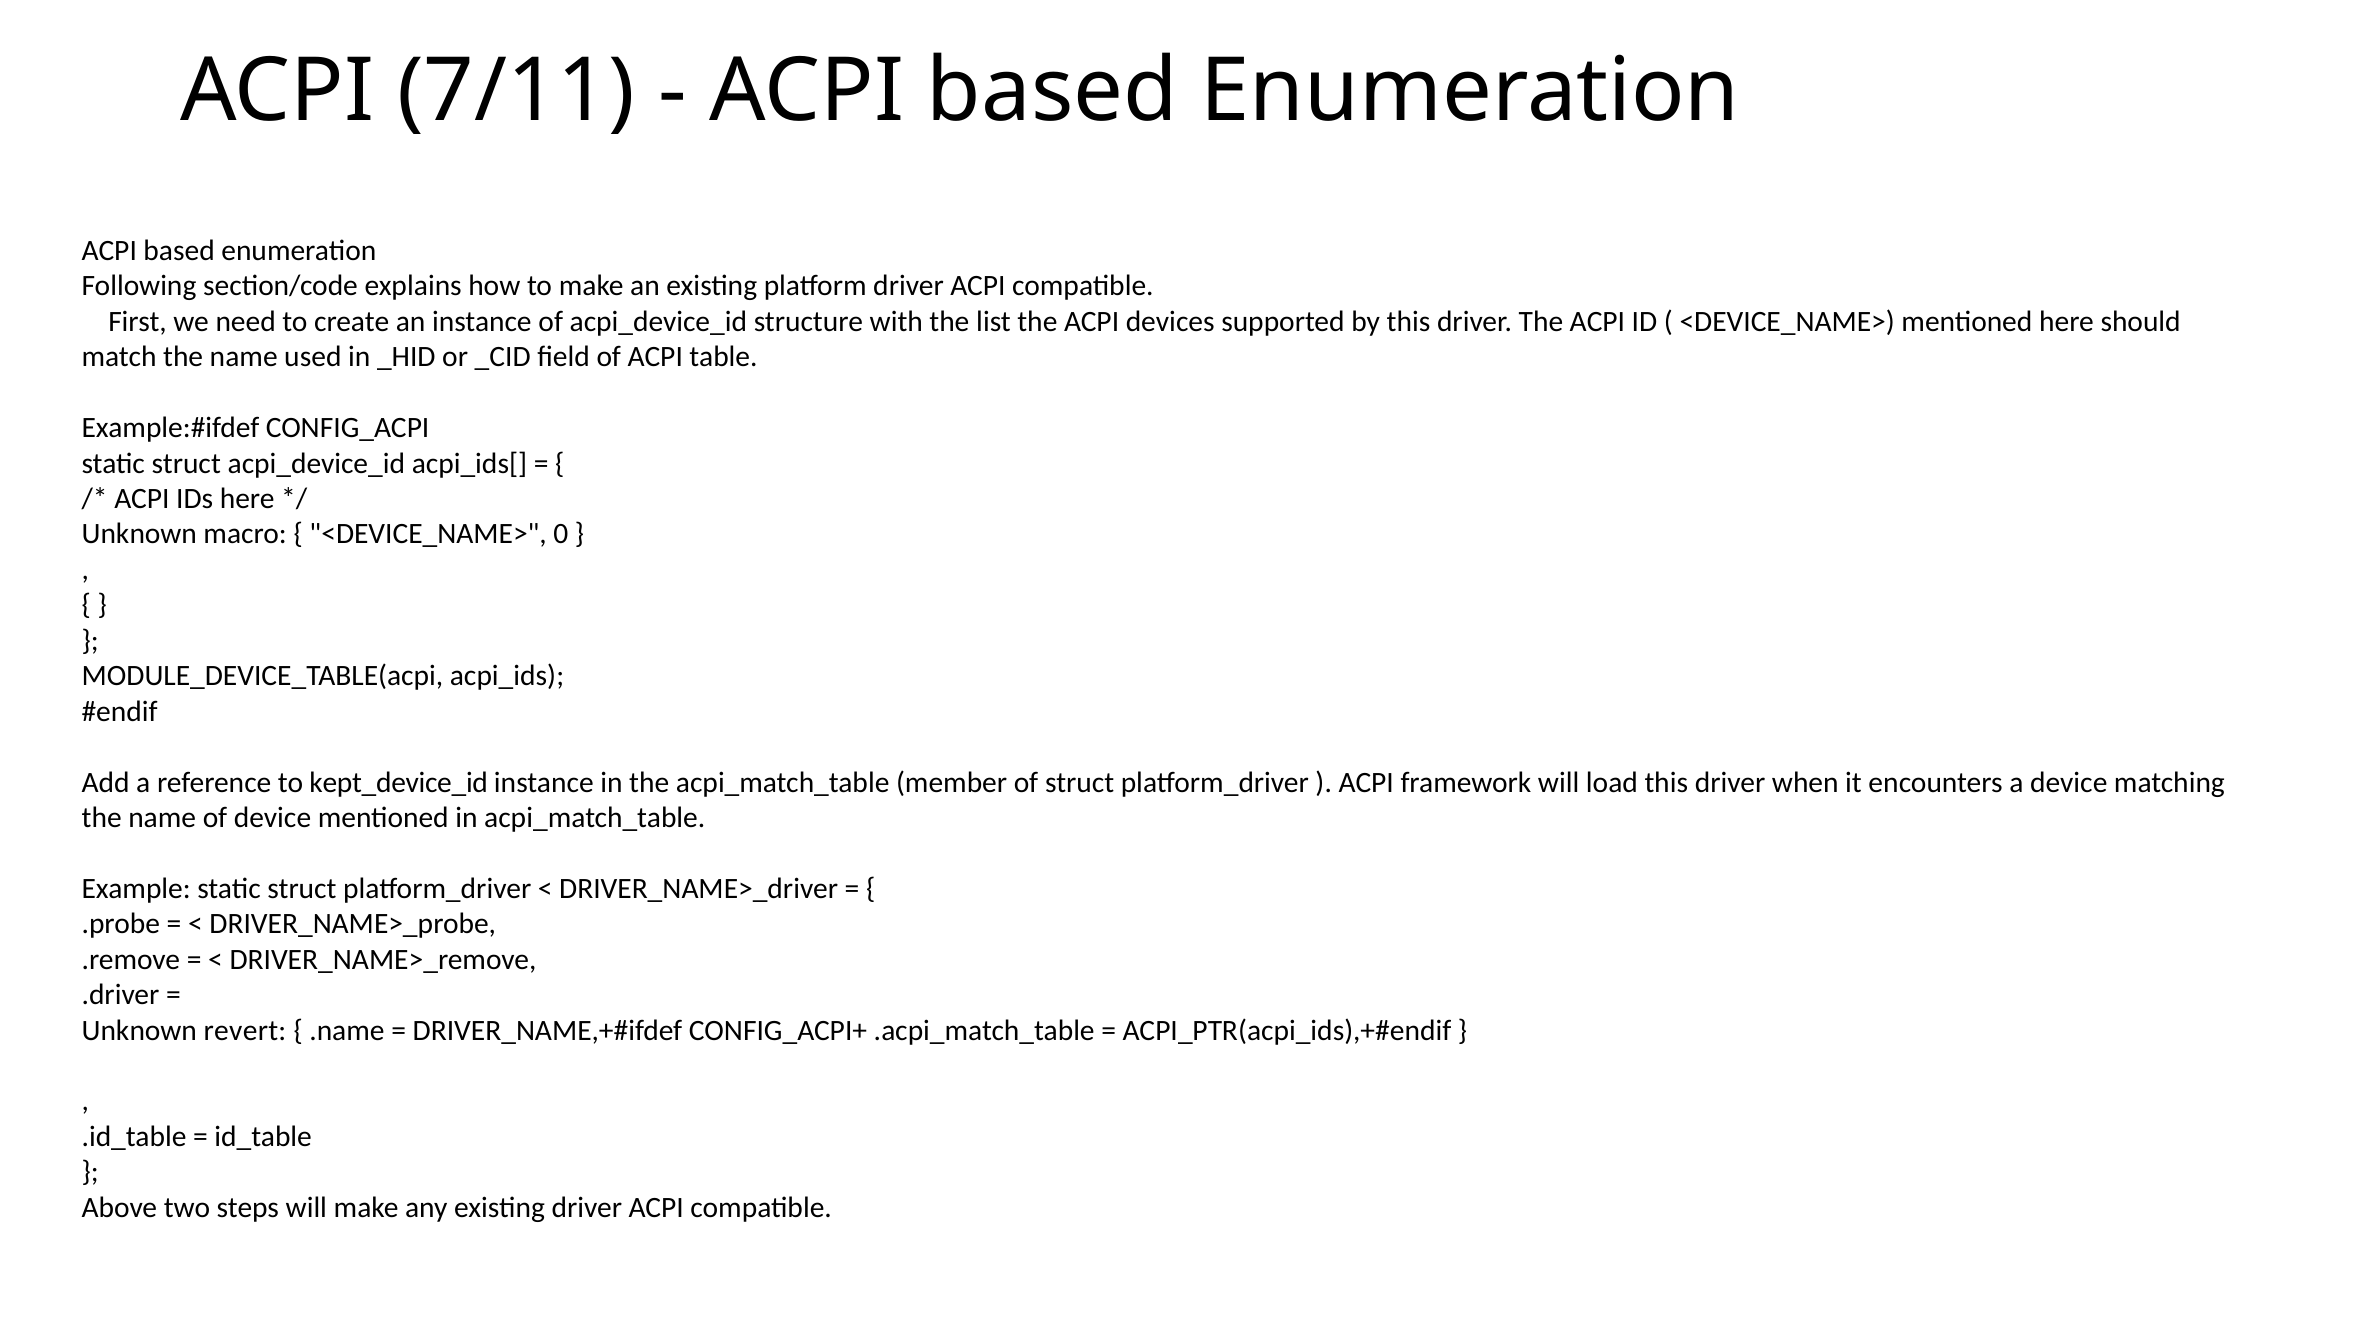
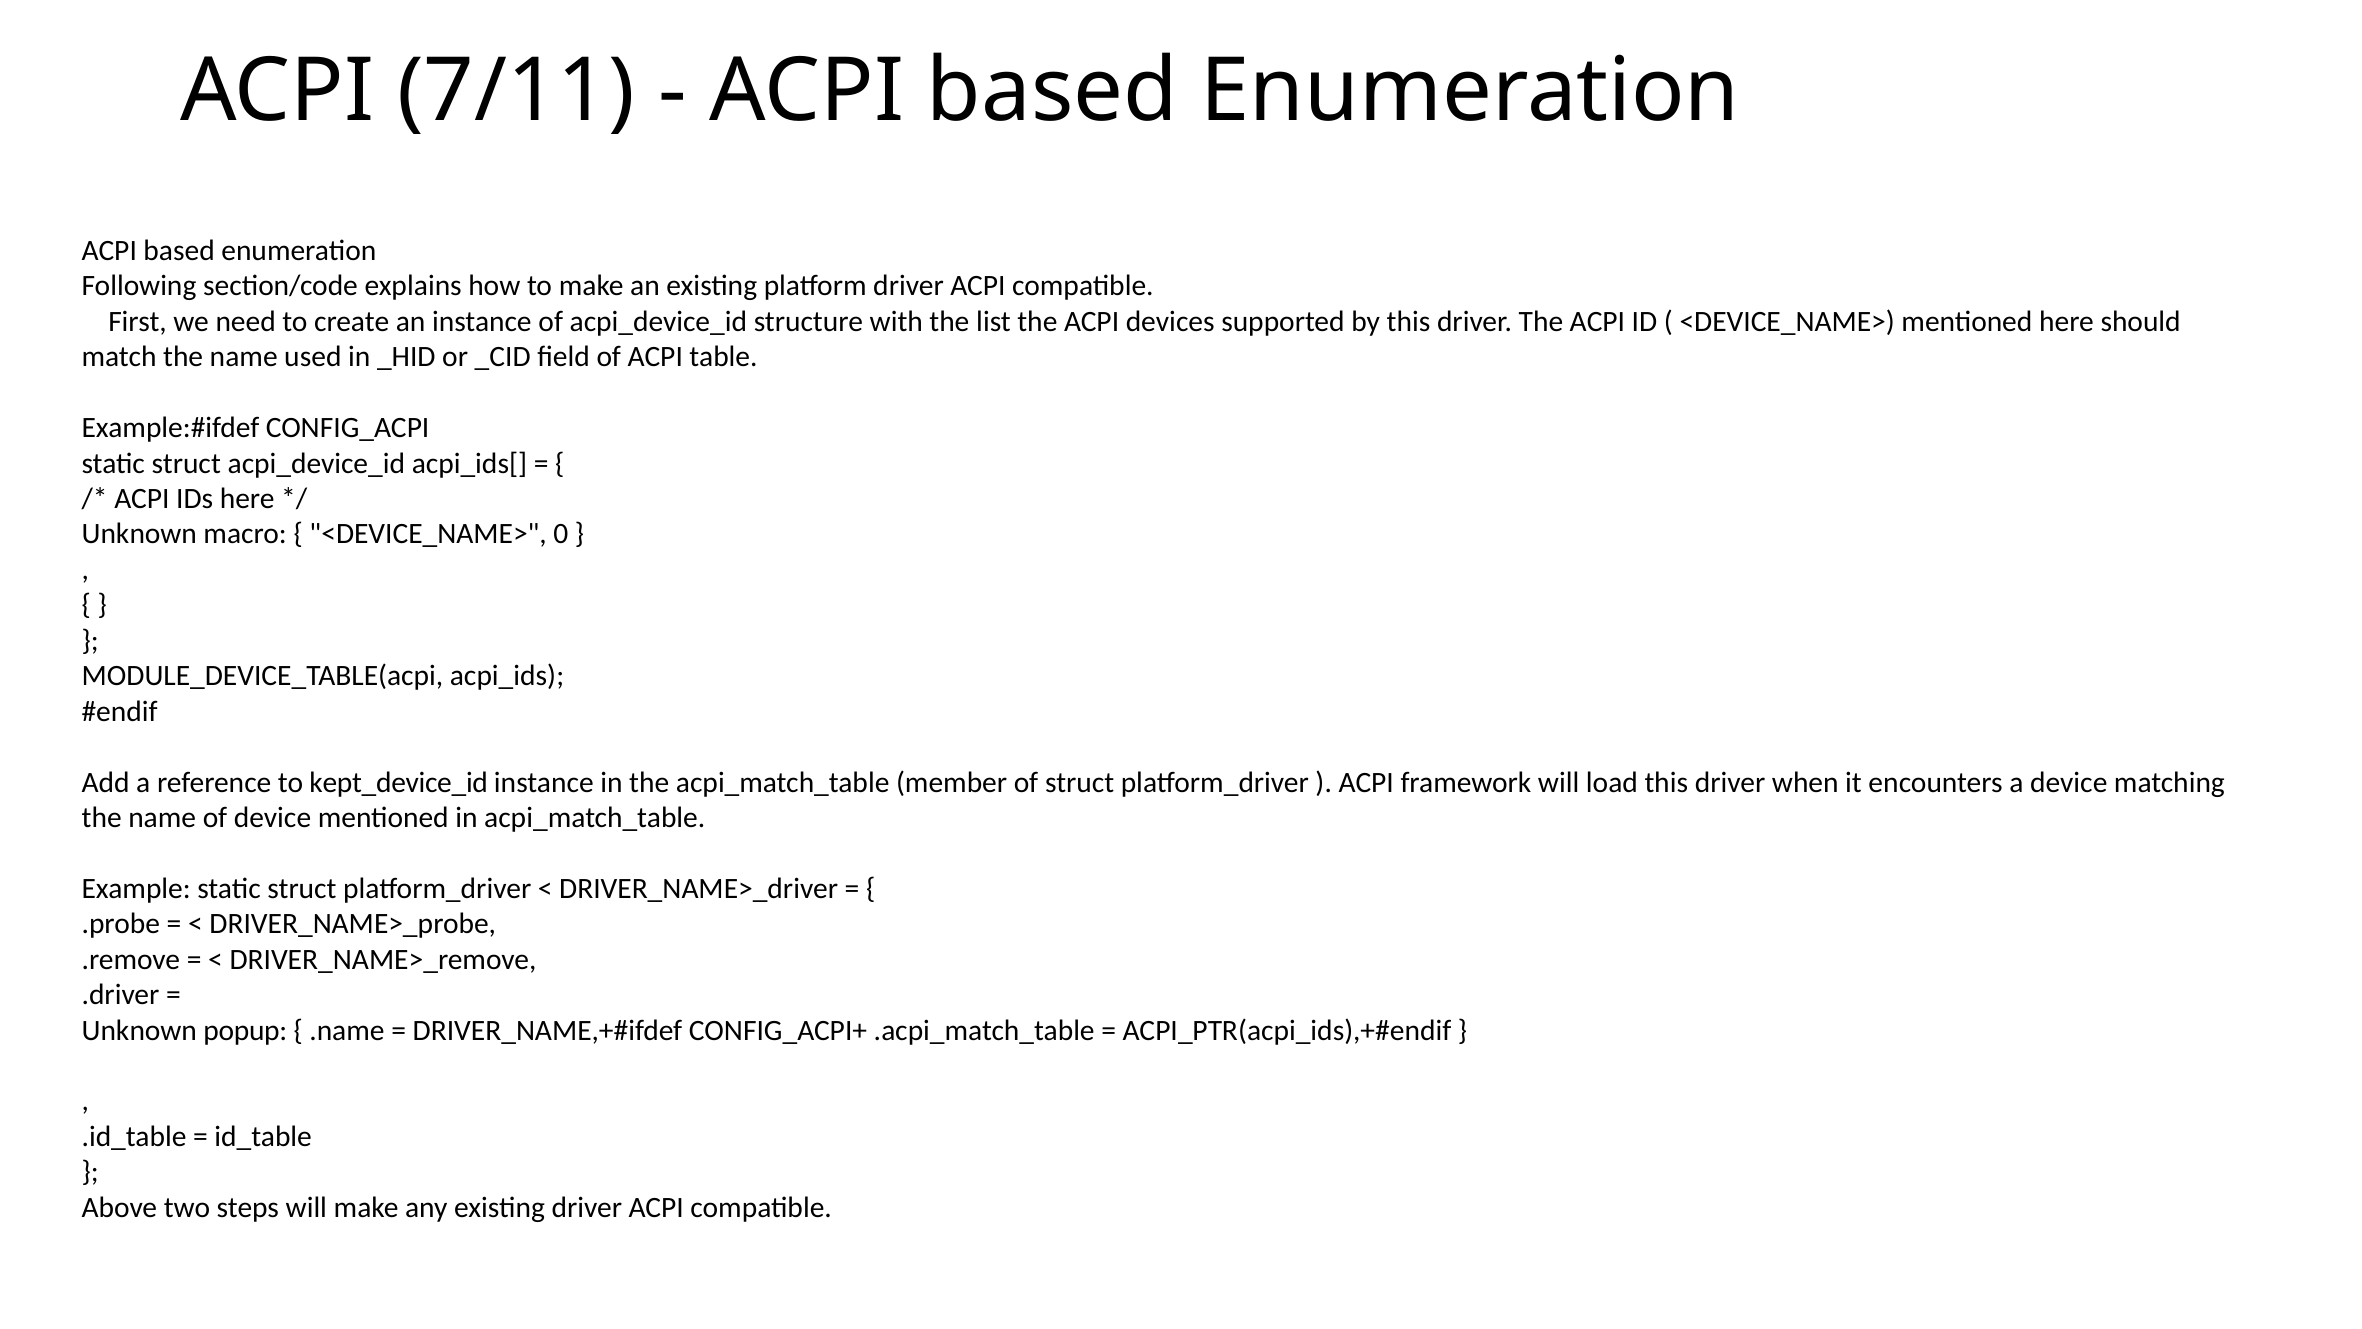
revert: revert -> popup (245, 1030)
